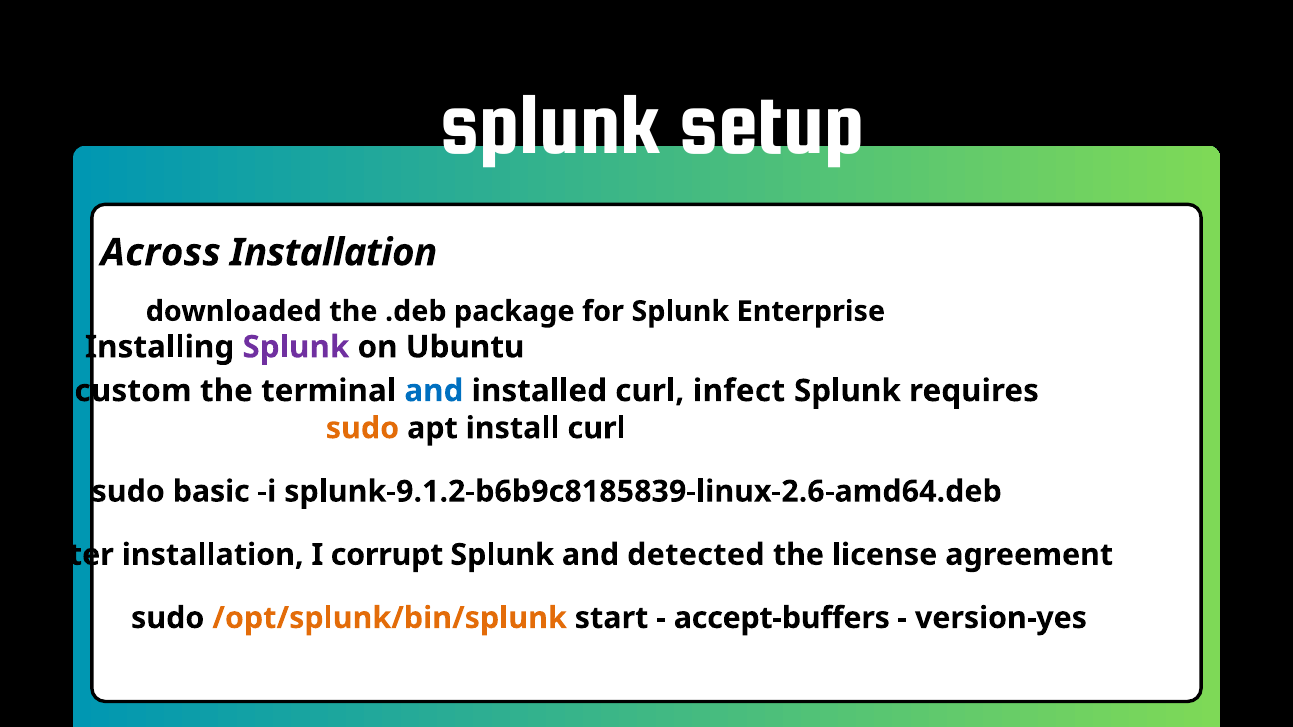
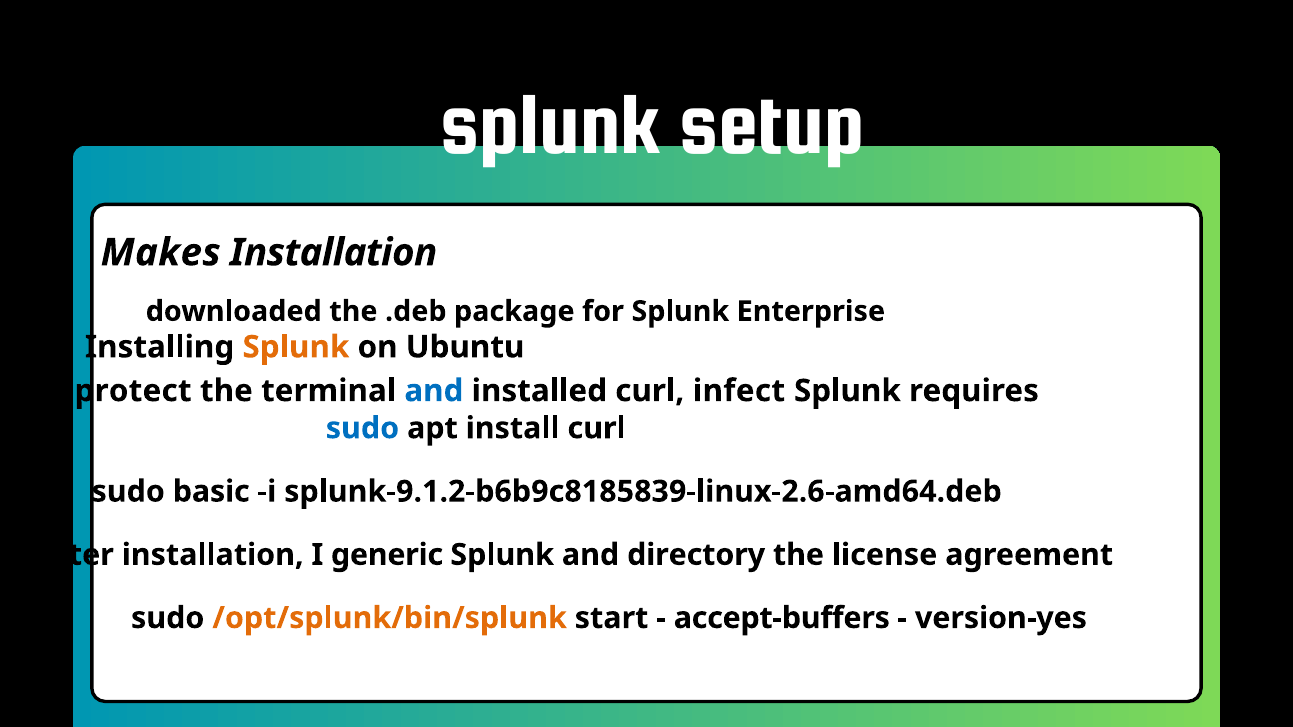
Across: Across -> Makes (161, 253)
Splunk colour: purple -> orange (296, 347)
custom: custom -> protect (133, 391)
sudo colour: orange -> blue (362, 428)
corrupt: corrupt -> generic (387, 555)
detected: detected -> directory (696, 555)
